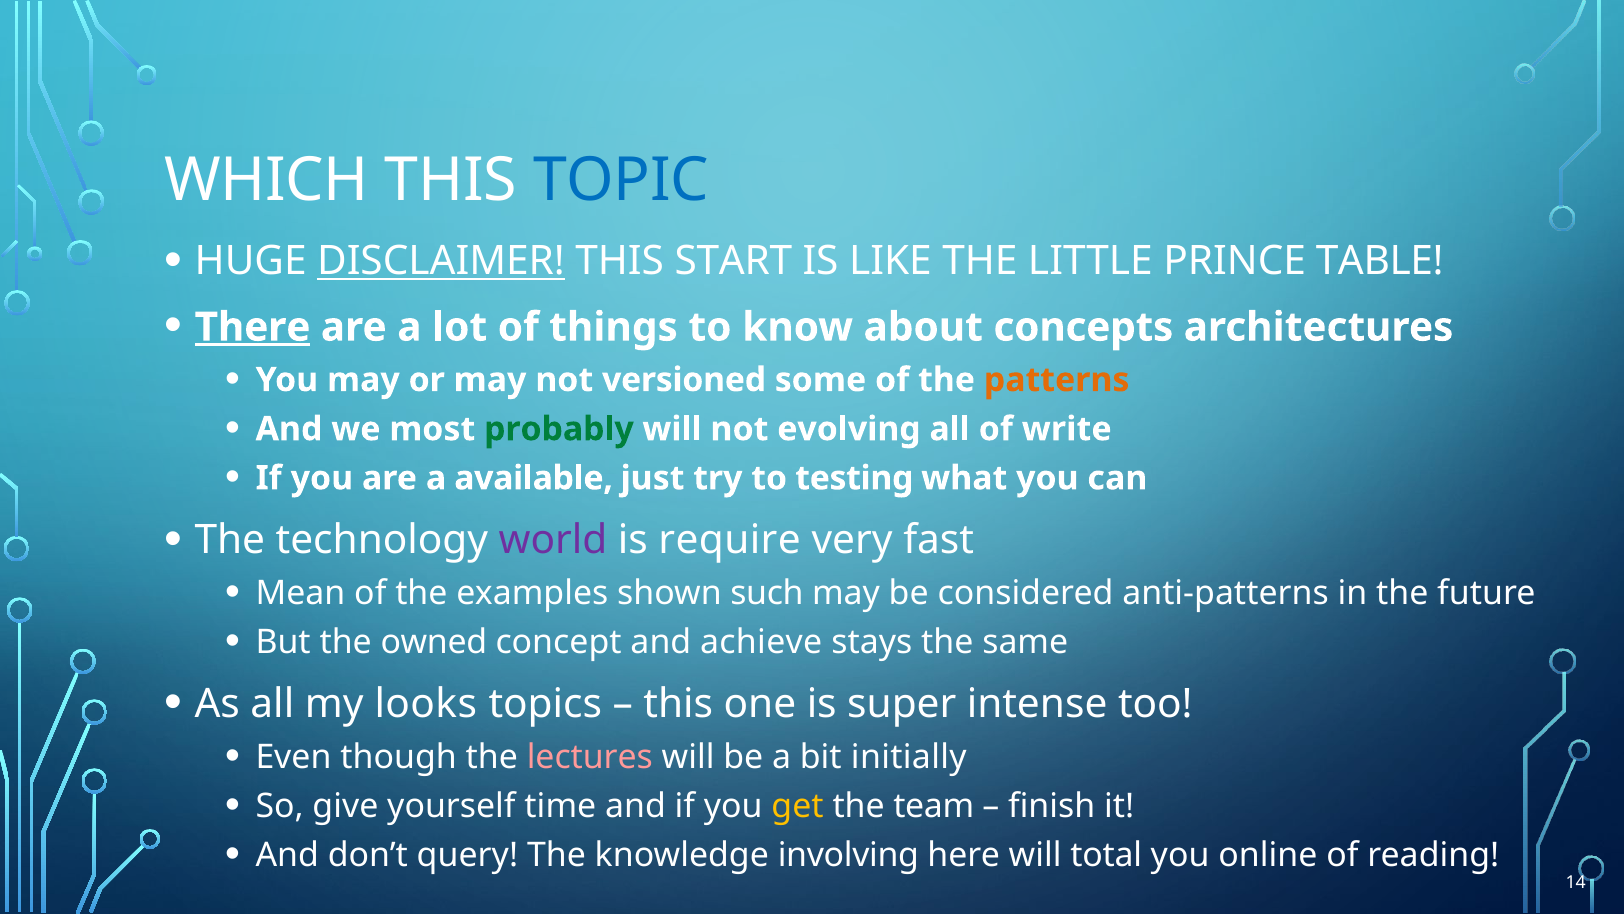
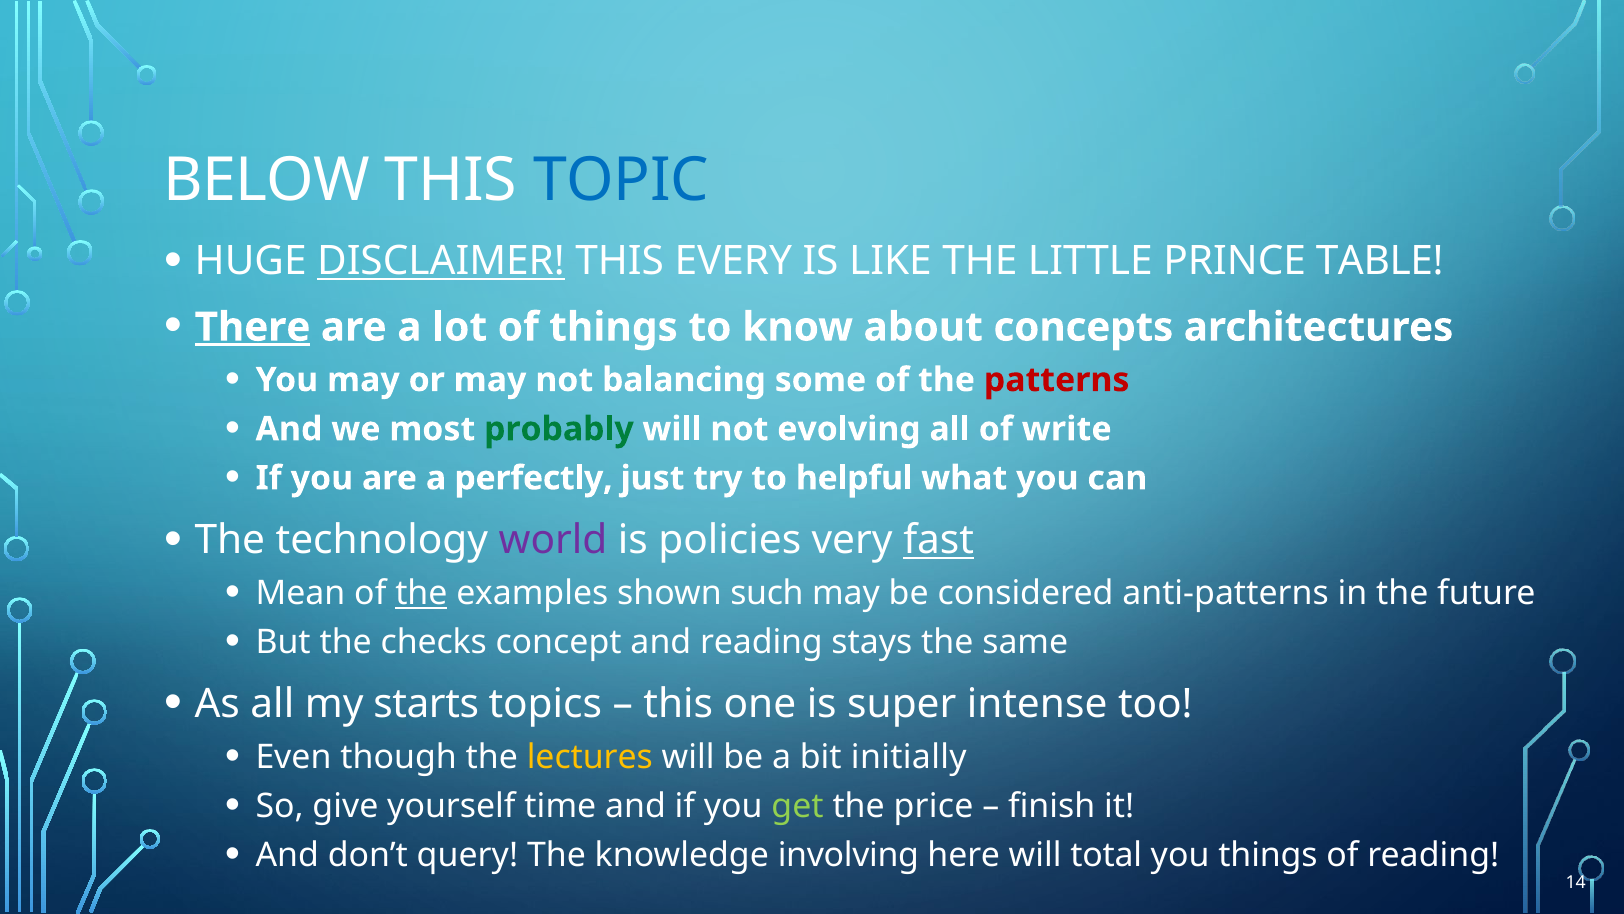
WHICH: WHICH -> BELOW (267, 180)
START: START -> EVERY (733, 261)
versioned: versioned -> balancing (684, 380)
patterns colour: orange -> red (1057, 380)
available: available -> perfectly (534, 478)
testing: testing -> helpful (854, 478)
require: require -> policies (730, 540)
fast underline: none -> present (939, 540)
the underline: none -> present (421, 593)
owned: owned -> checks (434, 642)
and achieve: achieve -> reading (761, 642)
looks: looks -> starts (426, 704)
lectures colour: pink -> yellow (590, 757)
get colour: yellow -> light green (798, 806)
team: team -> price (934, 806)
you online: online -> things (1268, 855)
